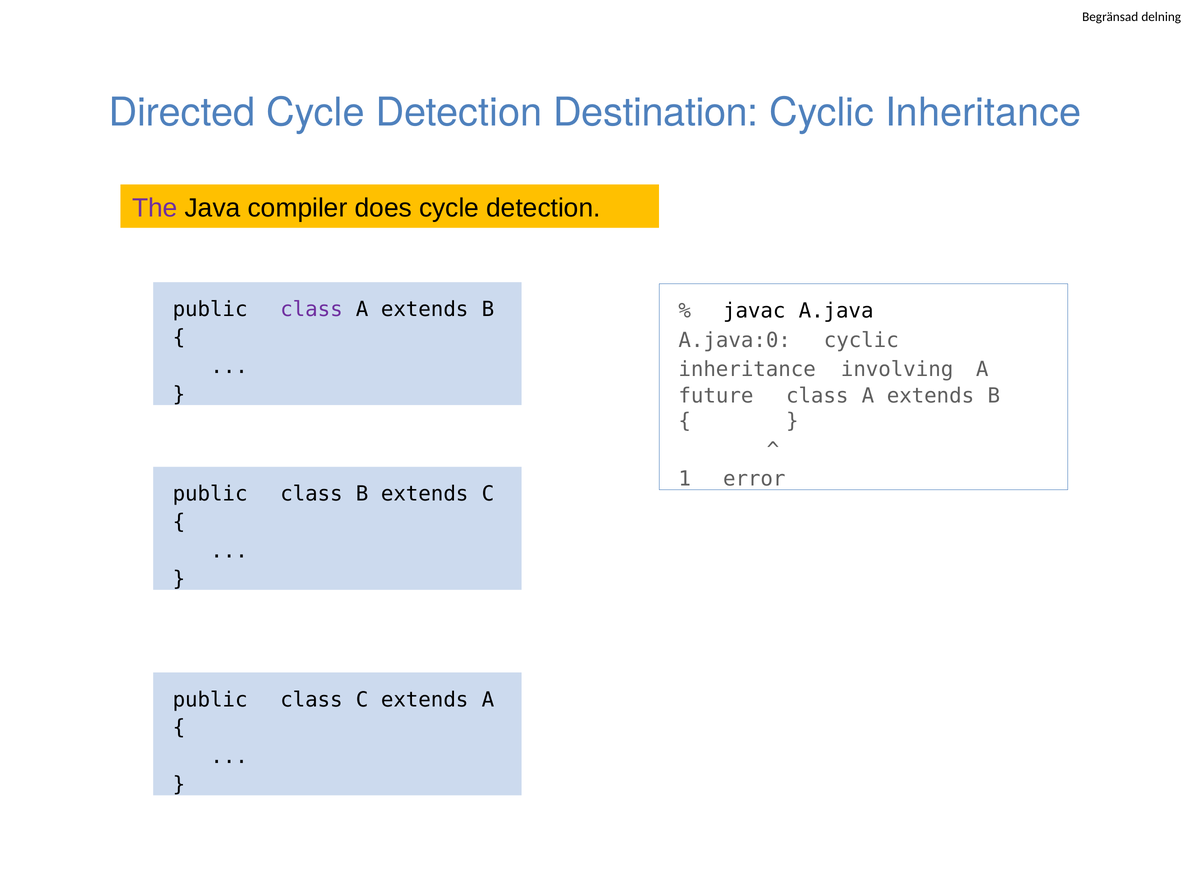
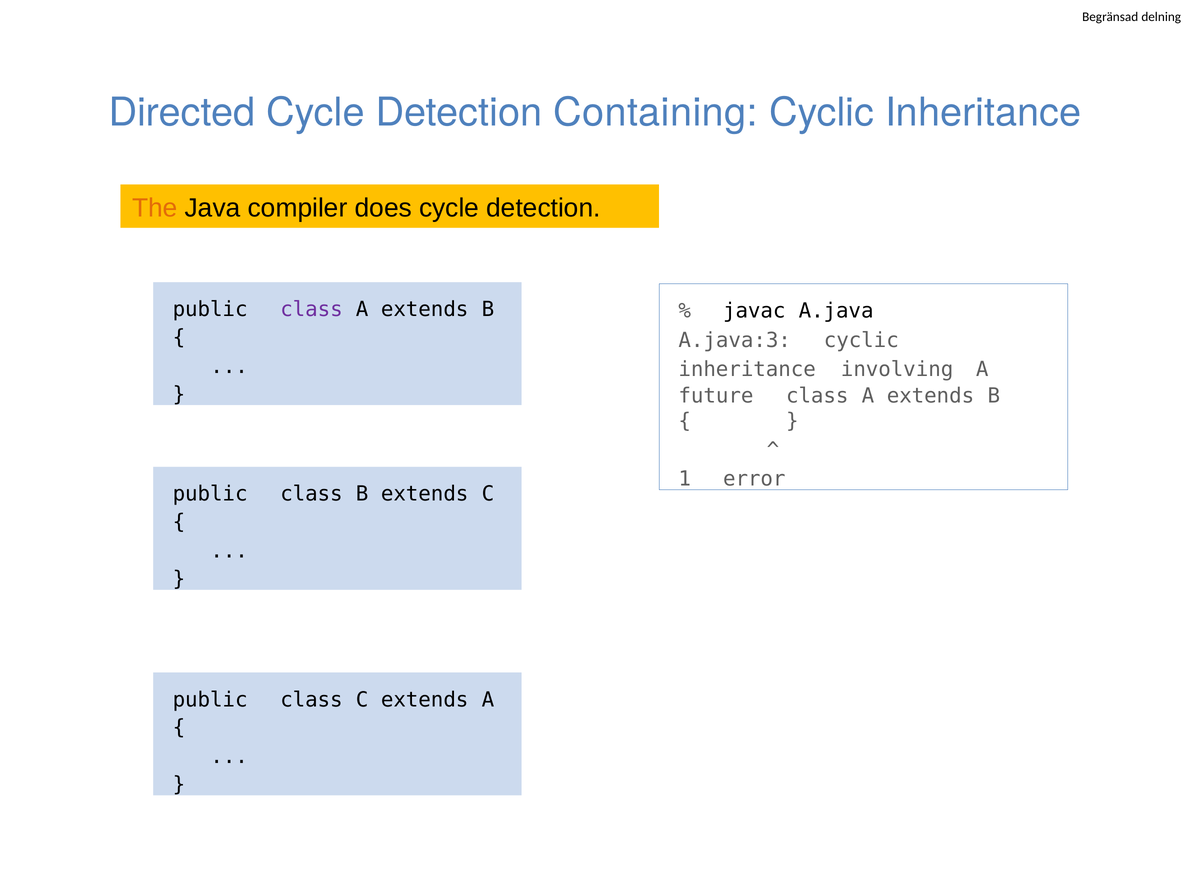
Destination: Destination -> Containing (655, 113)
The colour: purple -> orange (155, 208)
A.java:0: A.java:0 -> A.java:3 (735, 341)
